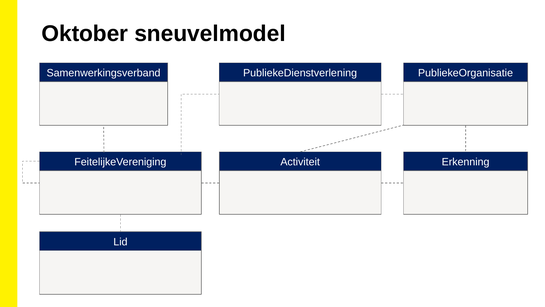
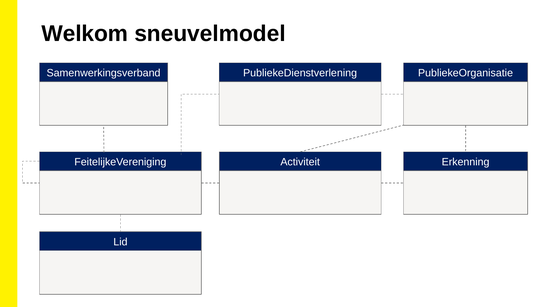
Oktober: Oktober -> Welkom (85, 34)
